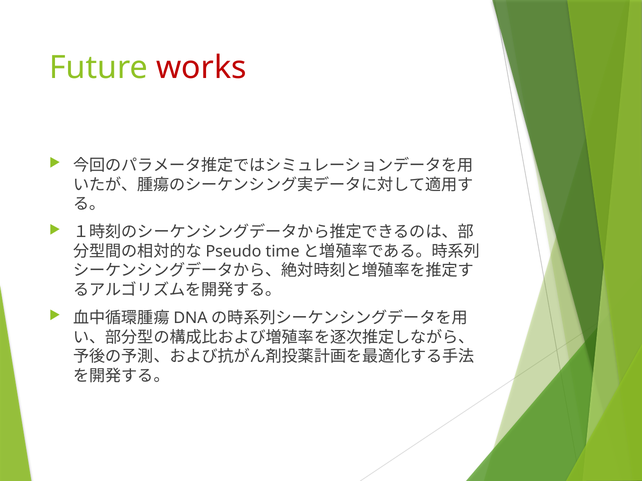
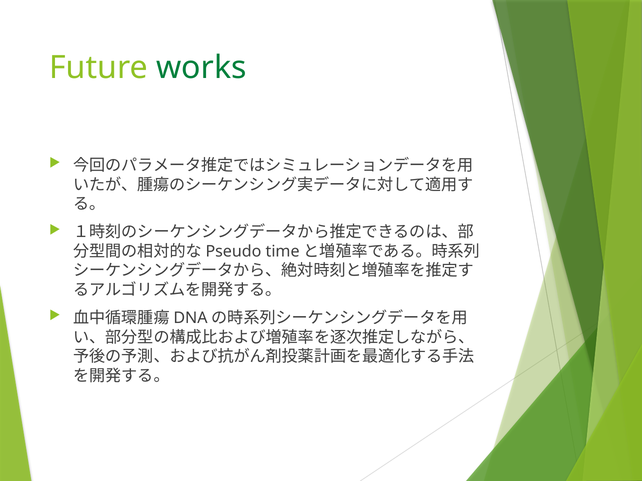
works colour: red -> green (201, 68)
